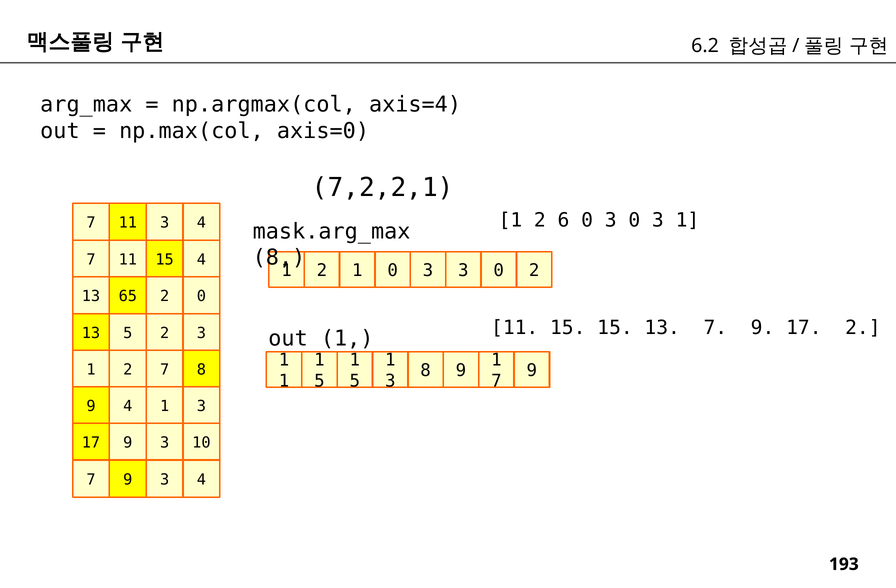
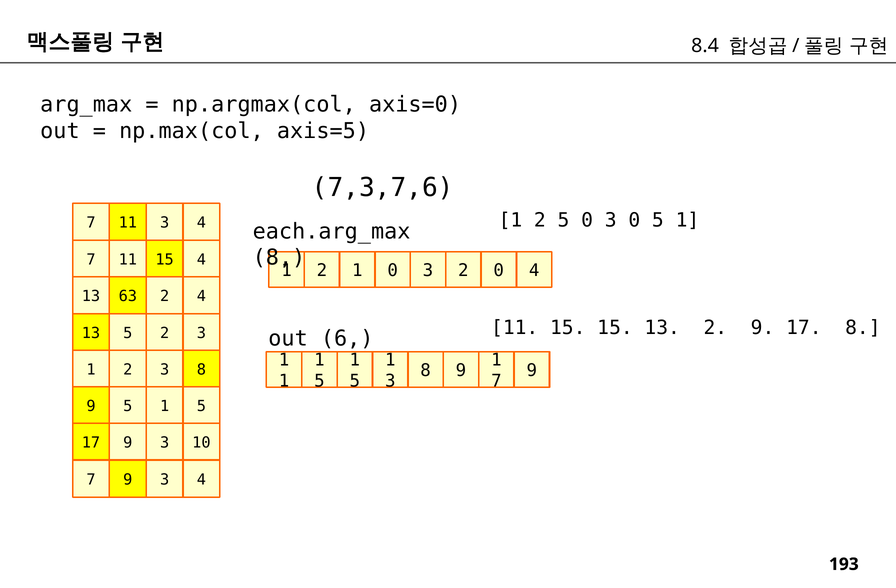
6.2: 6.2 -> 8.4 (705, 46)
axis=4: axis=4 -> axis=0 (415, 105)
axis=0: axis=0 -> axis=5 (323, 131)
7,2,2,1: 7,2,2,1 -> 7,3,7,6 (383, 188)
2 6: 6 -> 5 (564, 220)
3 0 3: 3 -> 5 (658, 220)
mask.arg_max: mask.arg_max -> each.arg_max (332, 232)
3 3: 3 -> 2 (463, 271)
0 2: 2 -> 4 (534, 271)
65: 65 -> 63 (128, 297)
2 0: 0 -> 4 (201, 297)
13 7: 7 -> 2 (715, 328)
17 2: 2 -> 8 (863, 328)
out 1: 1 -> 6 (347, 339)
1 2 7: 7 -> 3 (165, 370)
9 4: 4 -> 5 (128, 407)
3: 3 -> 5 (201, 407)
